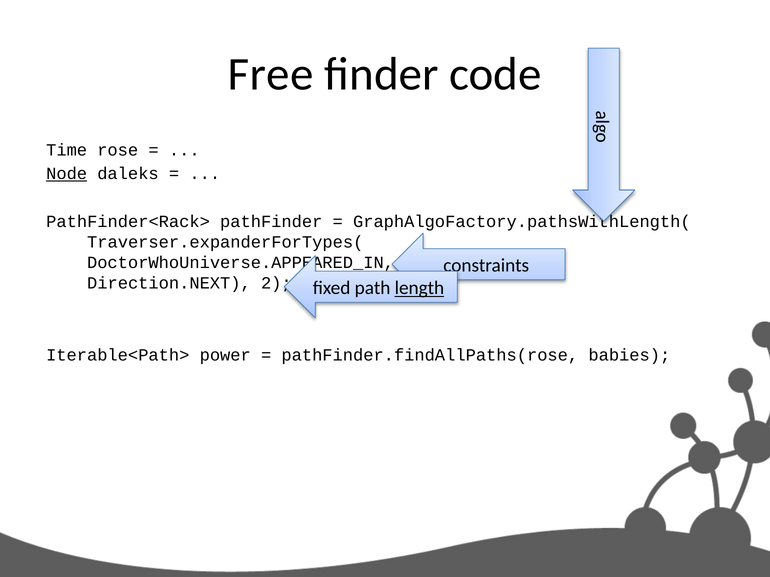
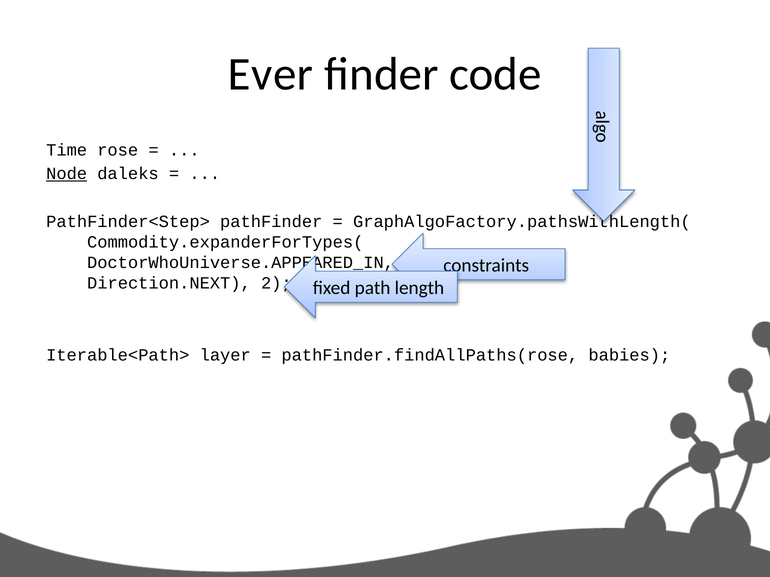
Free: Free -> Ever (271, 75)
PathFinder<Rack>: PathFinder<Rack> -> PathFinder<Step> (128, 222)
Traverser.expanderForTypes(: Traverser.expanderForTypes( -> Commodity.expanderForTypes( (225, 242)
length underline: present -> none (419, 288)
power: power -> layer (225, 355)
